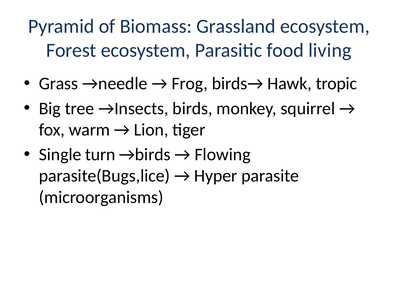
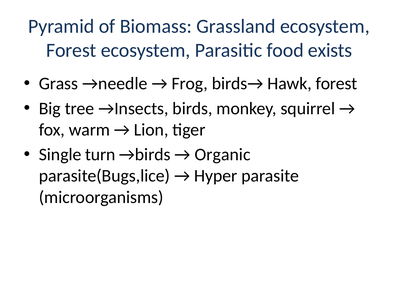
living: living -> exists (330, 50)
Hawk tropic: tropic -> forest (336, 84)
Flowing: Flowing -> Organic (223, 154)
